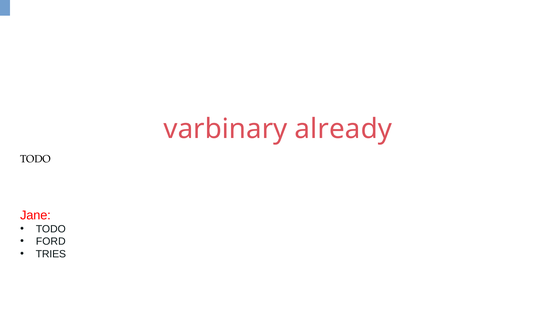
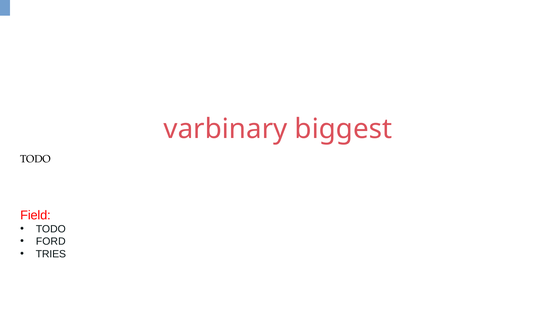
already: already -> biggest (343, 129)
Jane: Jane -> Field (35, 215)
